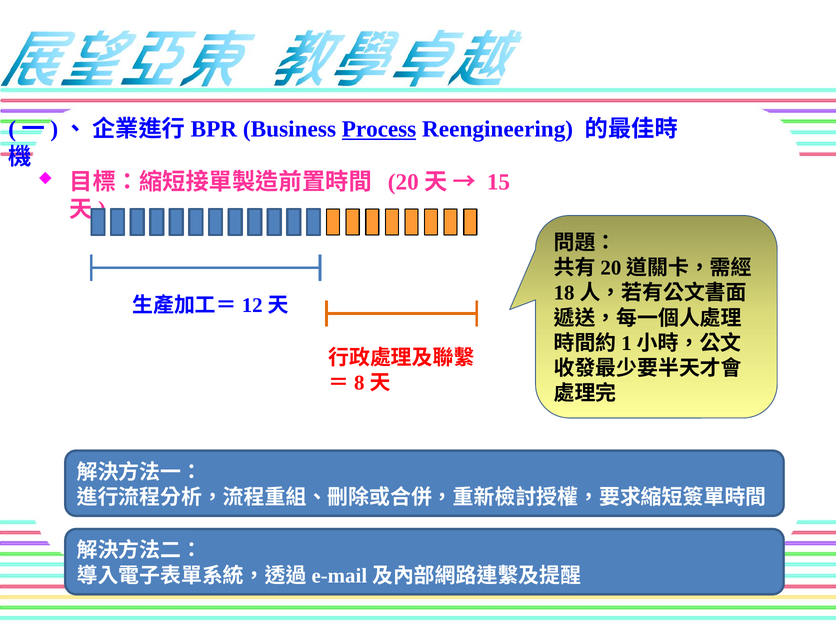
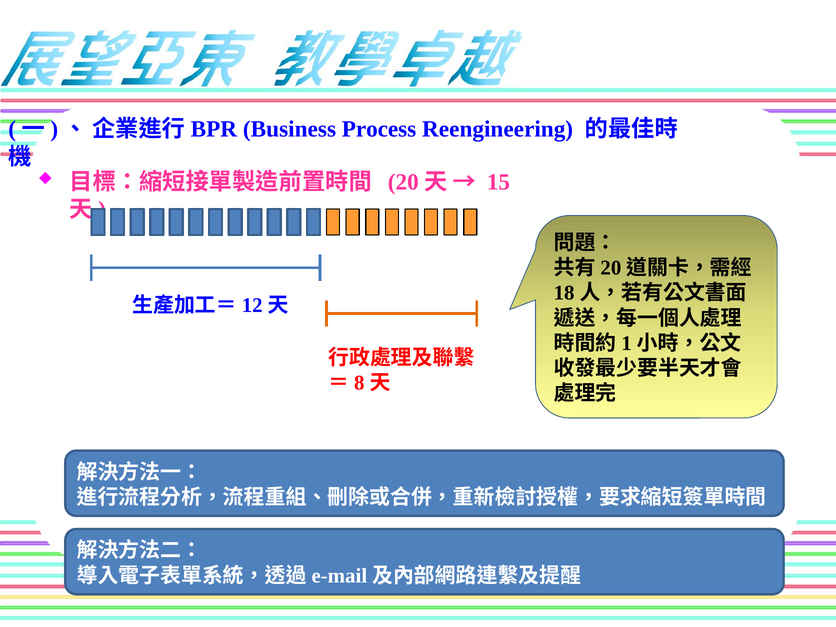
Process underline: present -> none (379, 129)
